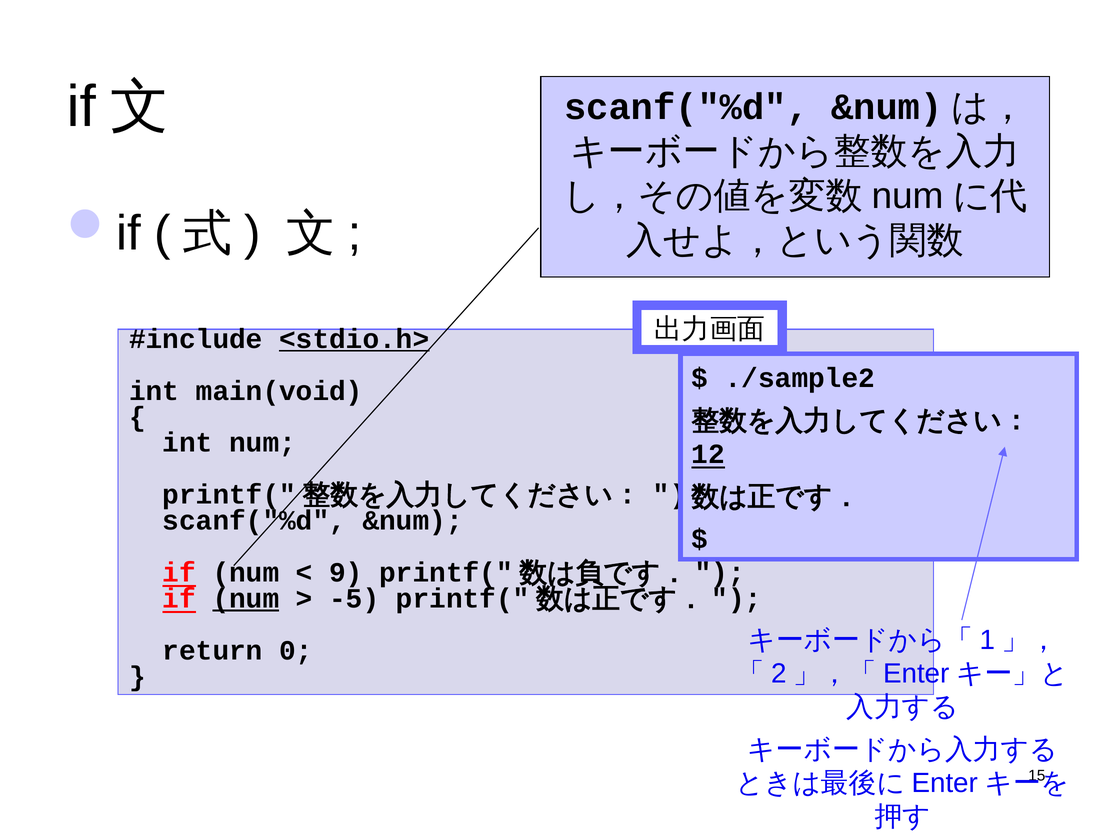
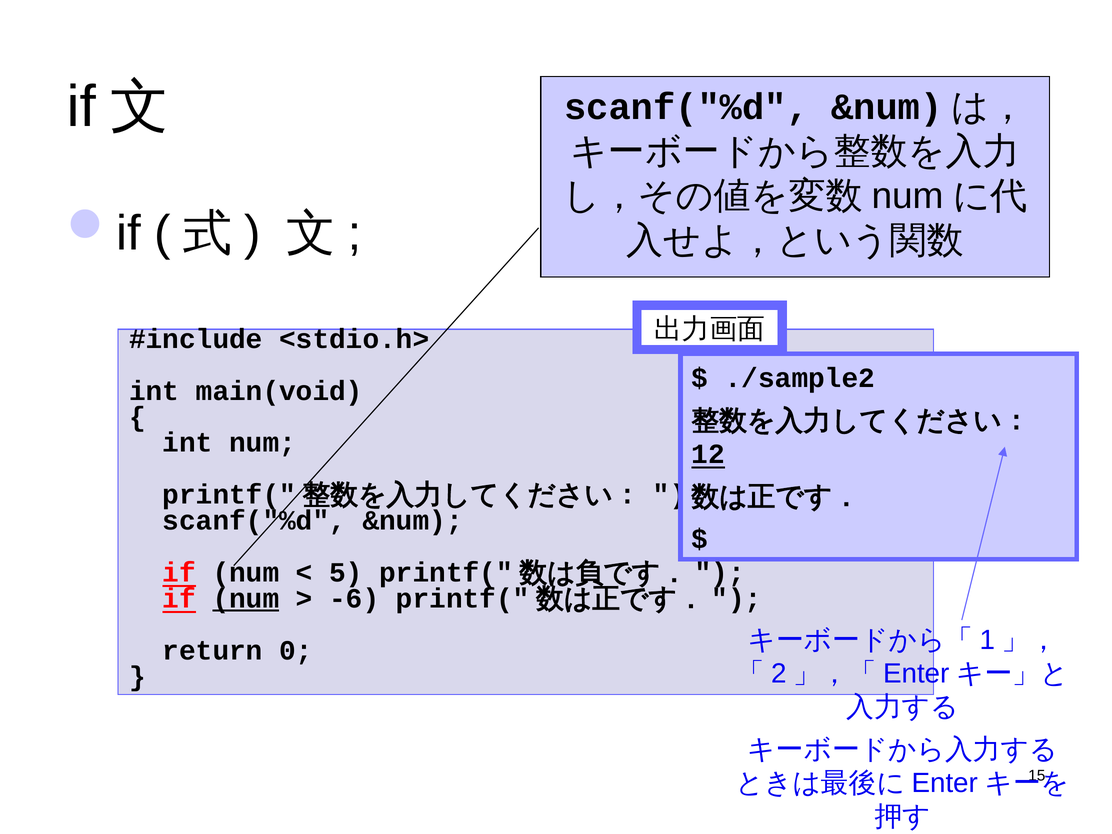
<stdio.h> underline: present -> none (354, 339)
9: 9 -> 5 (346, 573)
-5: -5 -> -6 (354, 599)
